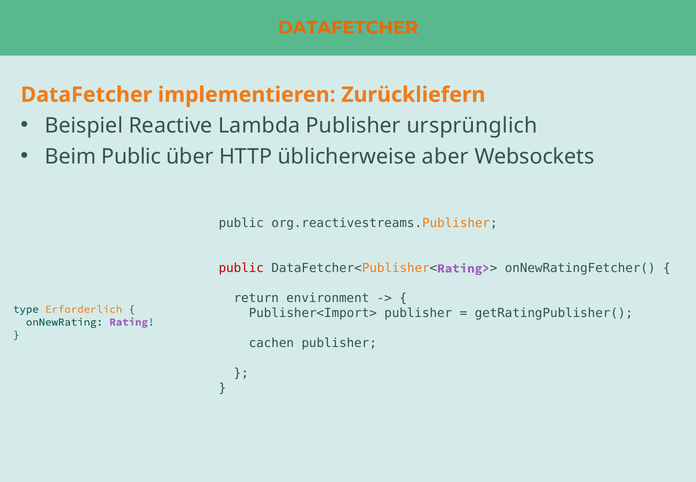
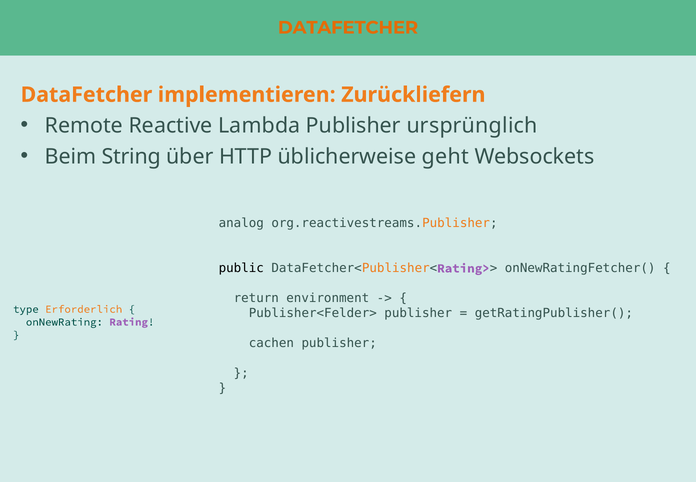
Beispiel: Beispiel -> Remote (84, 126)
Beim Public: Public -> String (131, 156)
aber: aber -> geht (445, 156)
public: public -> analog (241, 223)
public colour: red -> black (241, 268)
Publisher<Import>: Publisher<Import> -> Publisher<Felder> (313, 313)
